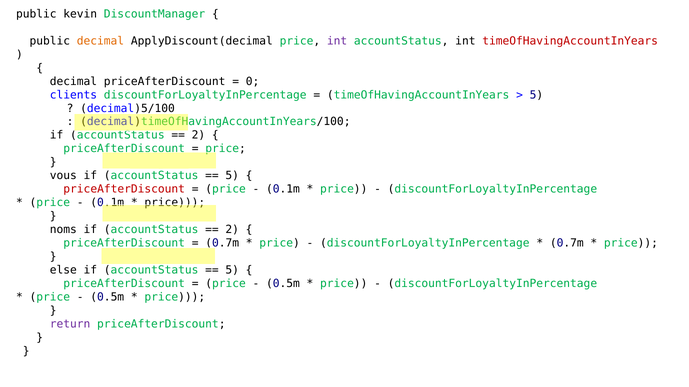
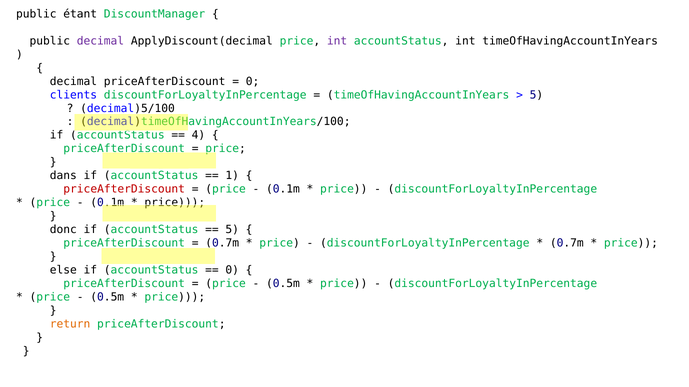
kevin: kevin -> étant (80, 14)
decimal colour: orange -> purple (100, 41)
timeOfHavingAccountInYears colour: red -> black (570, 41)
2: 2 -> 4 (198, 135)
vous: vous -> dans (63, 176)
5: 5 -> 1 (232, 176)
noms: noms -> donc (63, 230)
2: 2 -> 5 (232, 230)
5: 5 -> 0 (232, 270)
return colour: purple -> orange (70, 324)
